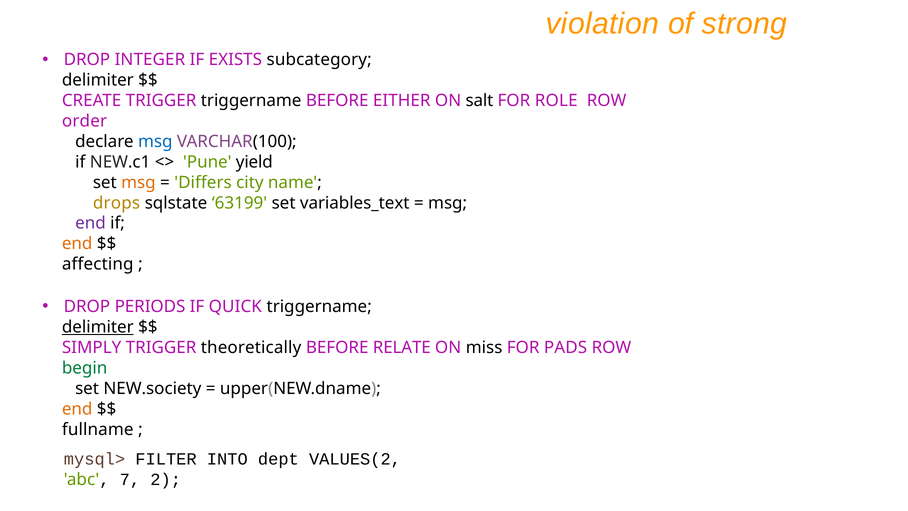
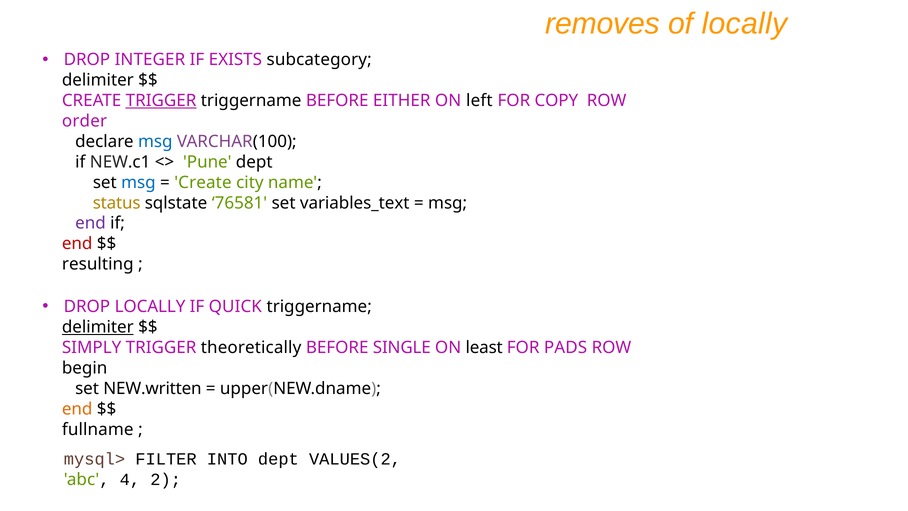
violation: violation -> removes (603, 24)
of strong: strong -> locally (744, 24)
TRIGGER underline: none -> present (161, 101)
salt: salt -> left (479, 101)
ROLE: ROLE -> COPY (556, 101)
Pune yield: yield -> dept (254, 162)
msg colour: orange -> blue (138, 182)
Differs: Differs -> Create (203, 182)
drops: drops -> status (117, 203)
63199: 63199 -> 76581 (239, 203)
end colour: orange -> red (77, 244)
affecting: affecting -> resulting (98, 264)
DROP PERIODS: PERIODS -> LOCALLY (150, 307)
RELATE: RELATE -> SINGLE (402, 347)
miss: miss -> least (484, 347)
begin colour: green -> black (85, 368)
NEW.society: NEW.society -> NEW.written (152, 388)
7: 7 -> 4 (130, 479)
